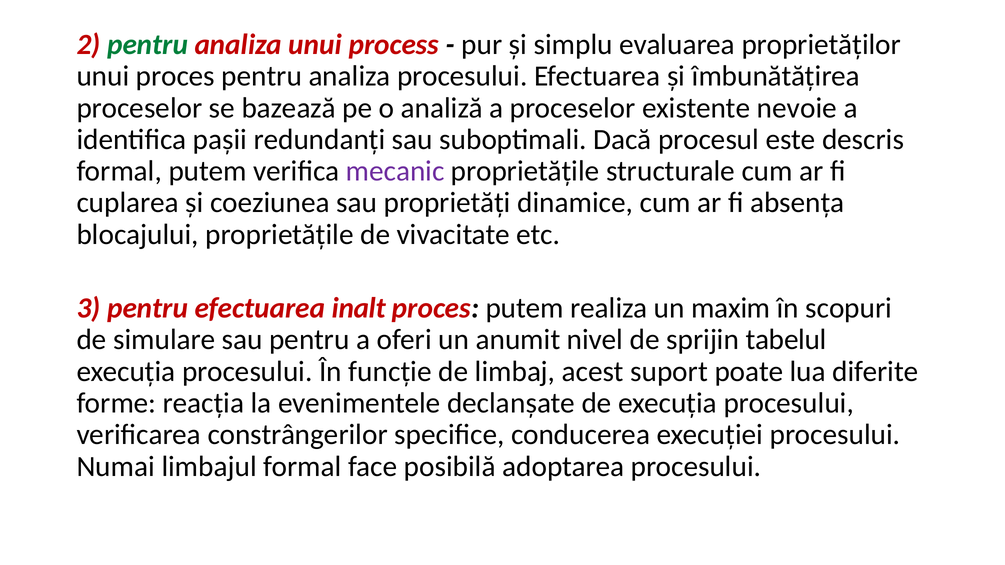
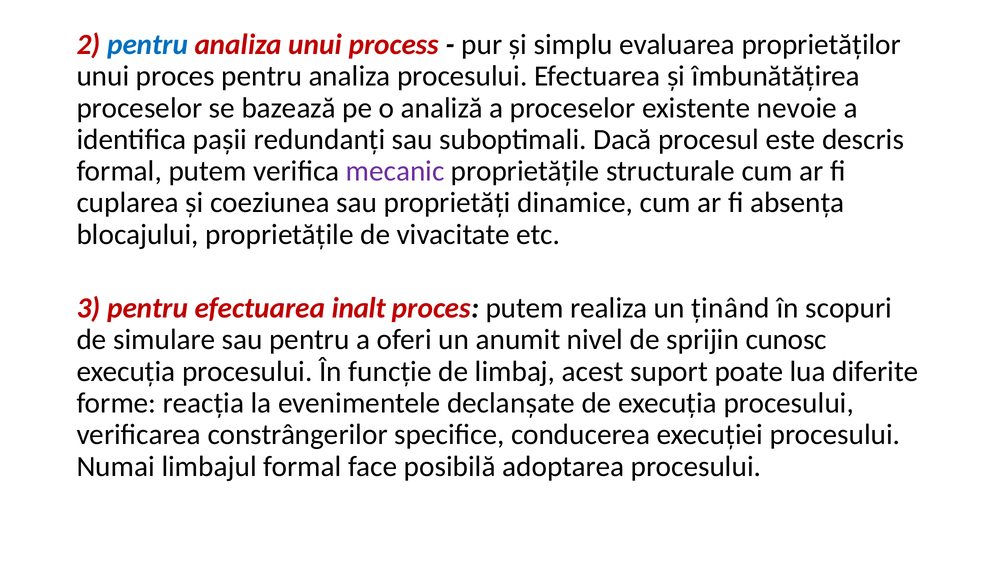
pentru colour: green -> blue (148, 45)
maxim: maxim -> ținând (730, 308)
tabelul: tabelul -> cunosc (786, 340)
